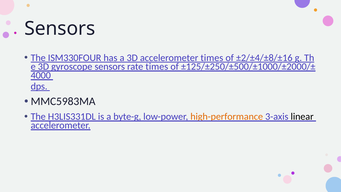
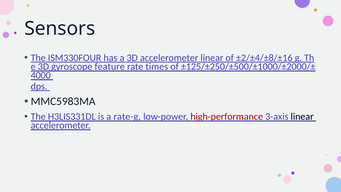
accelerometer times: times -> linear (212, 58)
gyroscope sensors: sensors -> feature (110, 67)
byte-g: byte-g -> rate-g (127, 117)
high-performance colour: orange -> red (227, 117)
